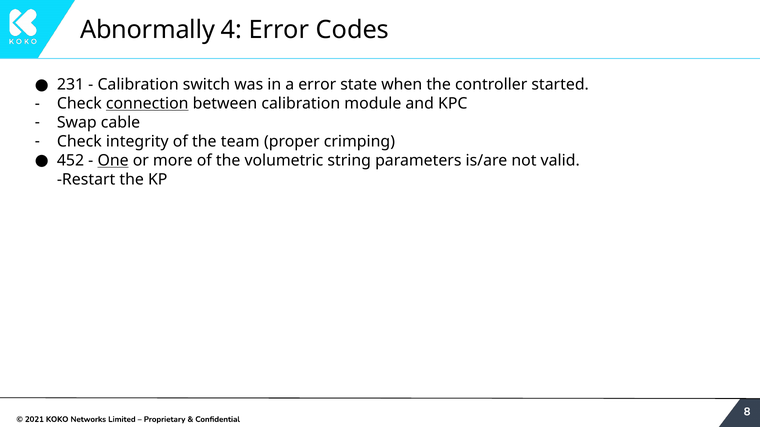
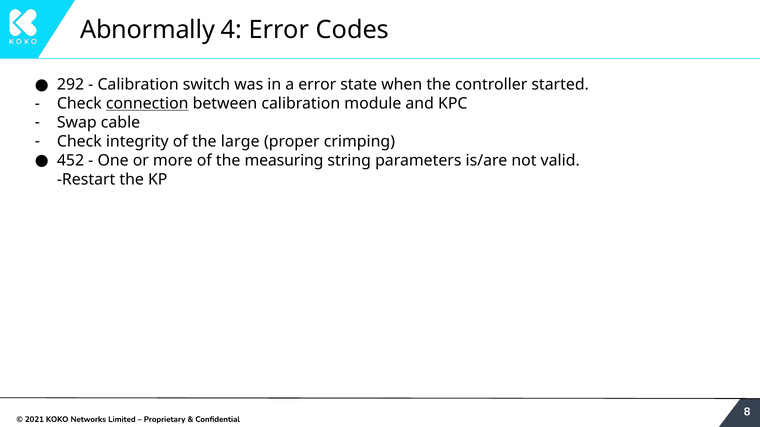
231: 231 -> 292 (71, 85)
team: team -> large (240, 142)
One underline: present -> none (113, 161)
volumetric: volumetric -> measuring (284, 161)
